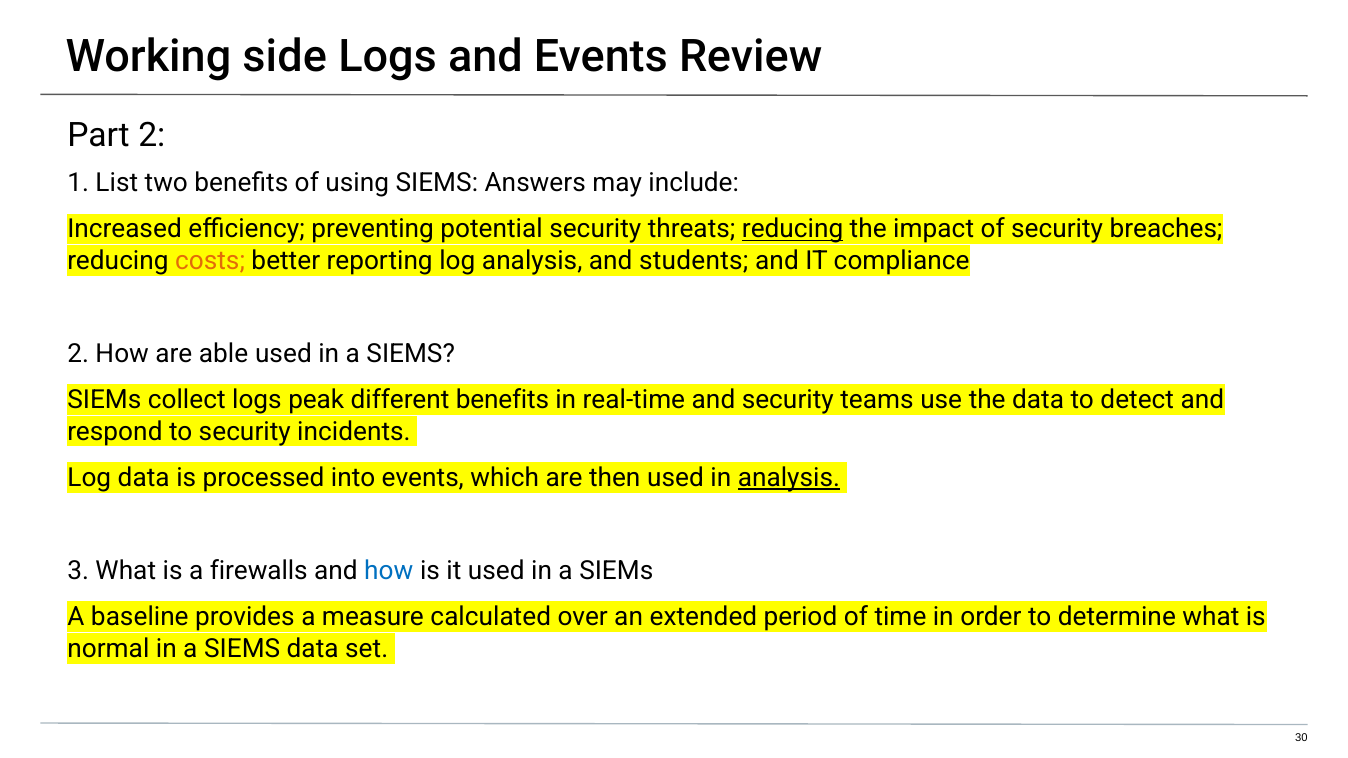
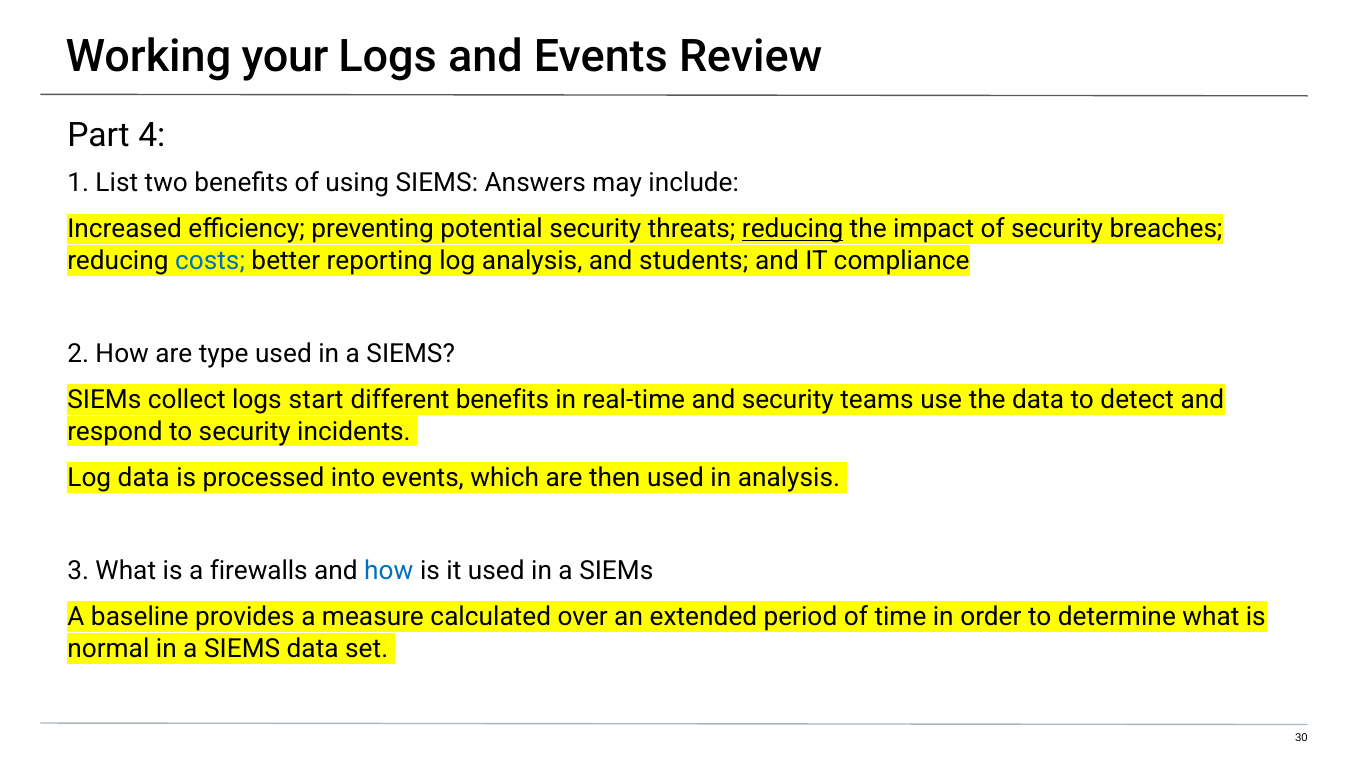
side: side -> your (285, 57)
Part 2: 2 -> 4 (152, 136)
costs colour: orange -> blue (210, 261)
able: able -> type (224, 354)
peak: peak -> start (316, 400)
analysis underline: present -> none (789, 478)
